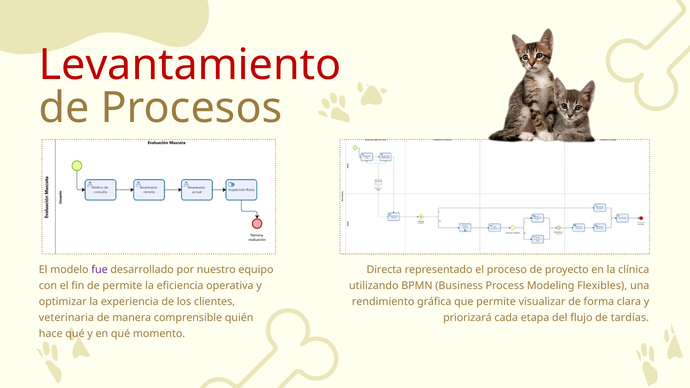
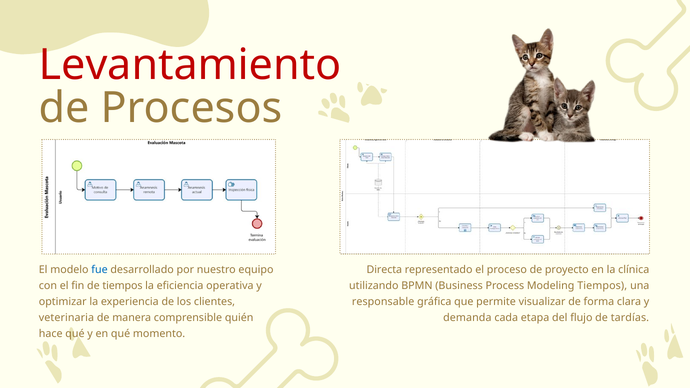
fue colour: purple -> blue (100, 270)
de permite: permite -> tiempos (122, 286)
Modeling Flexibles: Flexibles -> Tiempos (602, 286)
rendimiento: rendimiento -> responsable (383, 302)
priorizará: priorizará -> demanda (467, 318)
